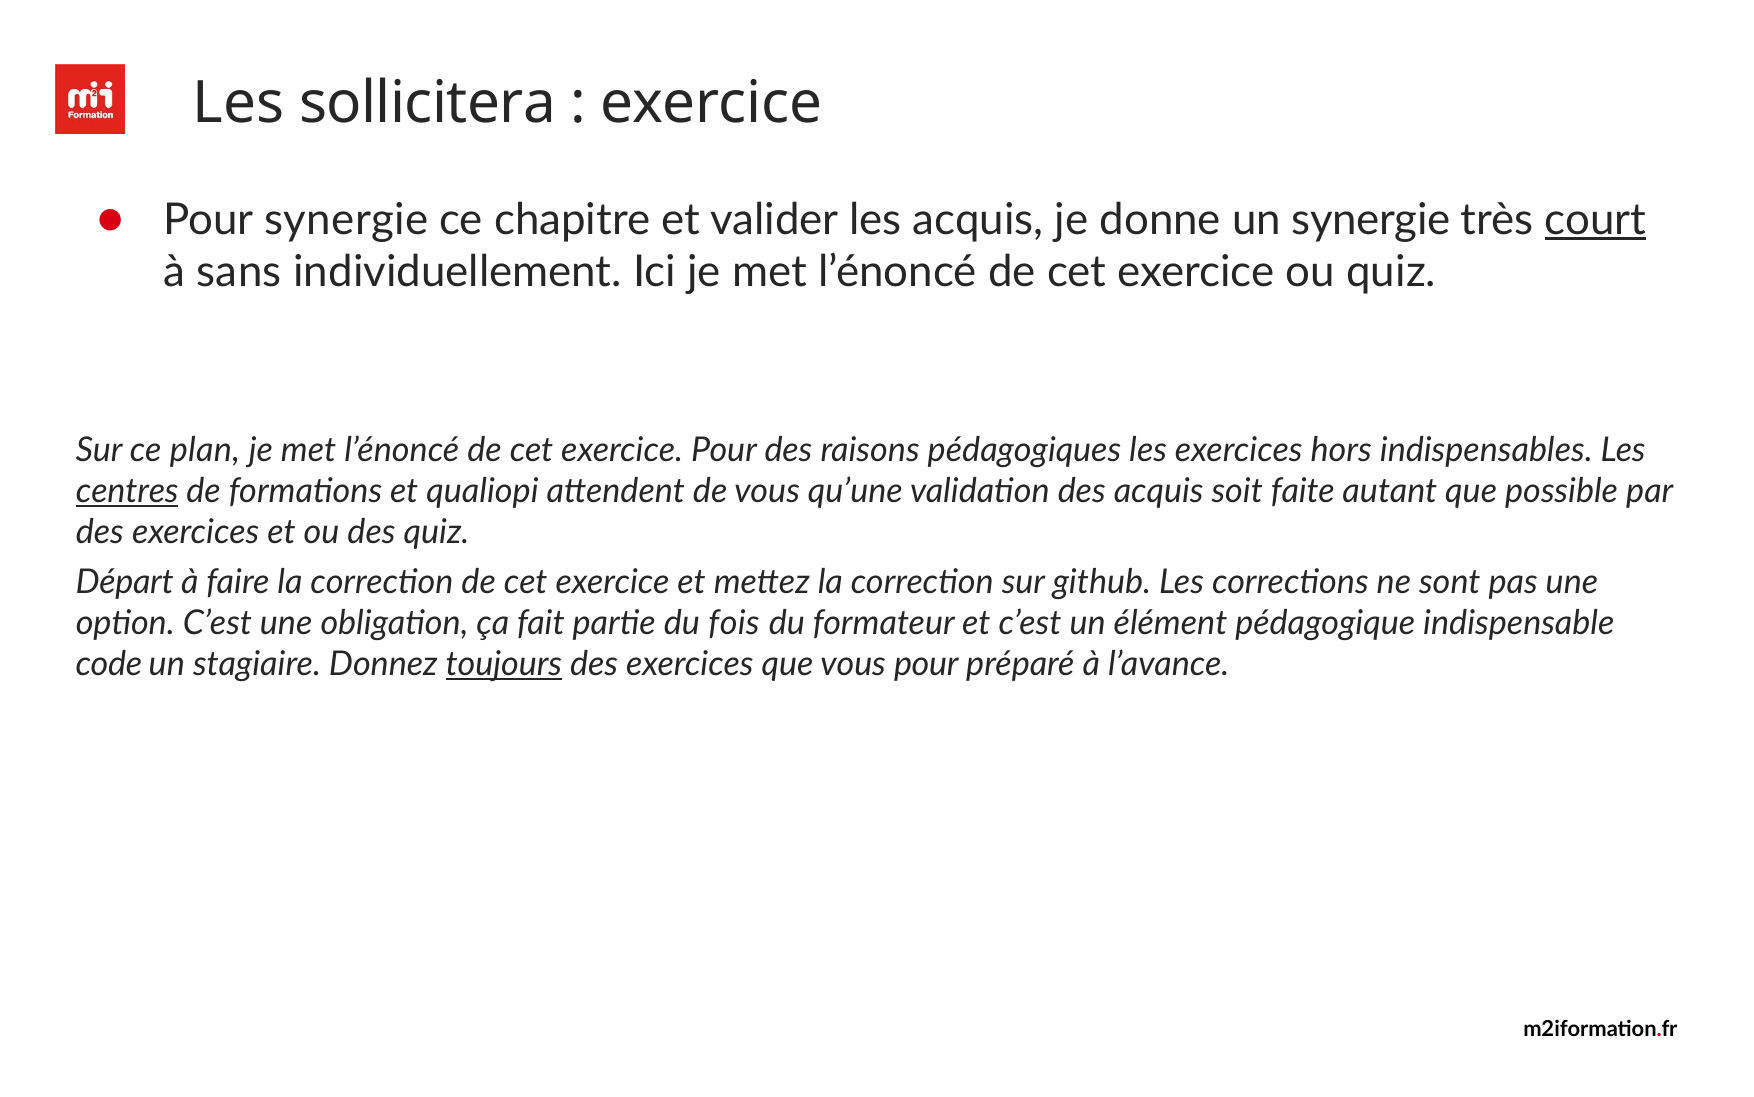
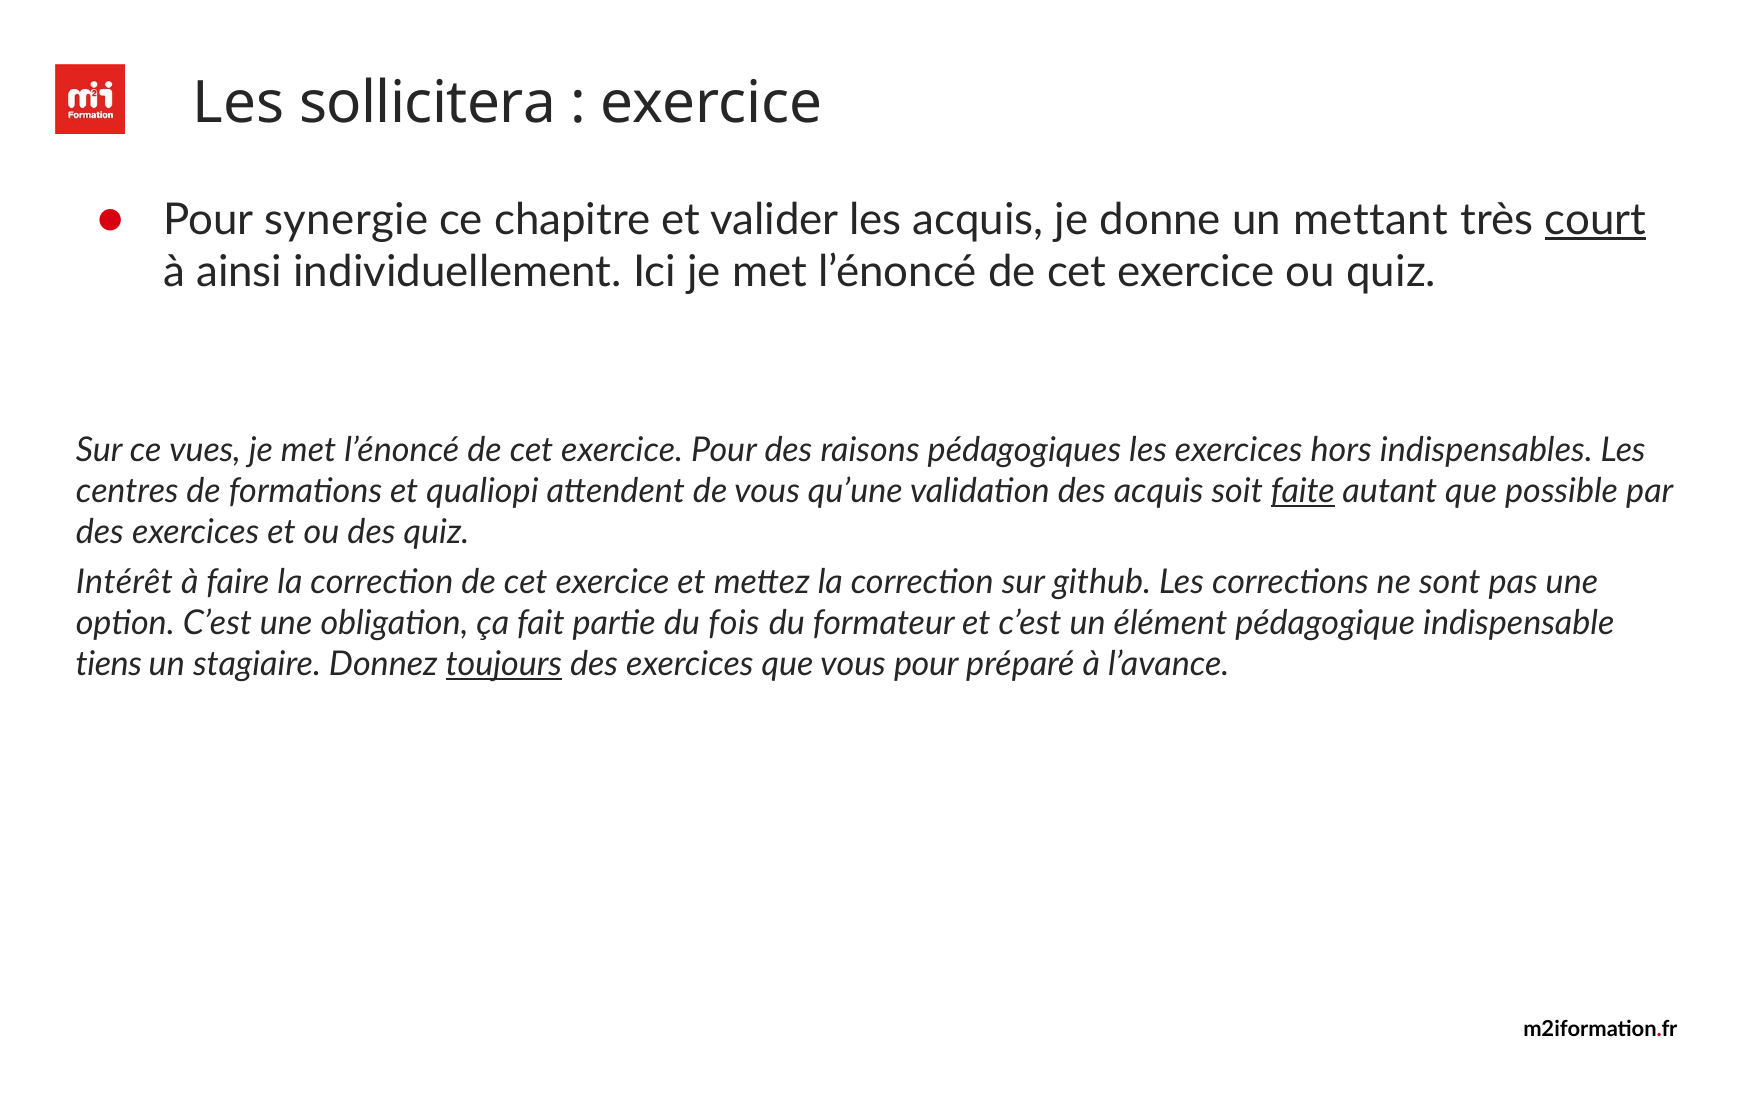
un synergie: synergie -> mettant (1371, 220)
sans: sans -> ainsi (239, 272)
plan: plan -> vues (205, 450)
centres underline: present -> none (127, 491)
faite underline: none -> present (1303, 491)
Départ: Départ -> Intérêt (124, 582)
code: code -> tiens (109, 664)
